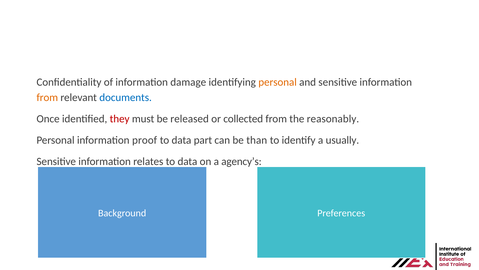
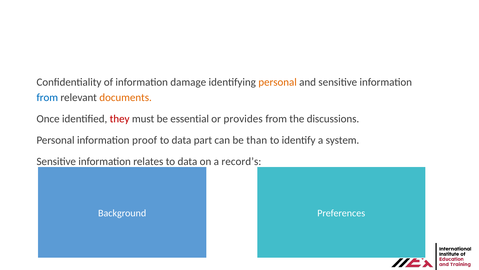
from colour: orange -> blue (47, 97)
documents colour: blue -> orange (126, 97)
released: released -> essential (190, 119)
collected: collected -> provides (243, 119)
reasonably: reasonably -> discussions (333, 119)
usually: usually -> system (342, 140)
agency’s: agency’s -> record’s (241, 161)
